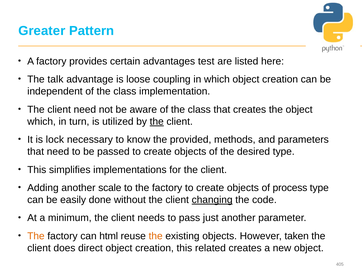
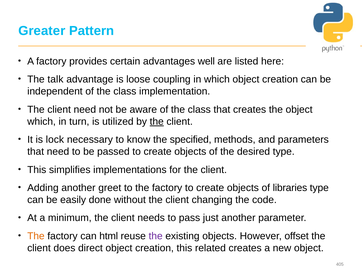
test: test -> well (206, 61)
provided: provided -> specified (191, 140)
scale: scale -> greet (110, 188)
process: process -> libraries (290, 188)
changing underline: present -> none (212, 200)
the colour: orange -> purple (156, 236)
taken: taken -> offset (297, 236)
